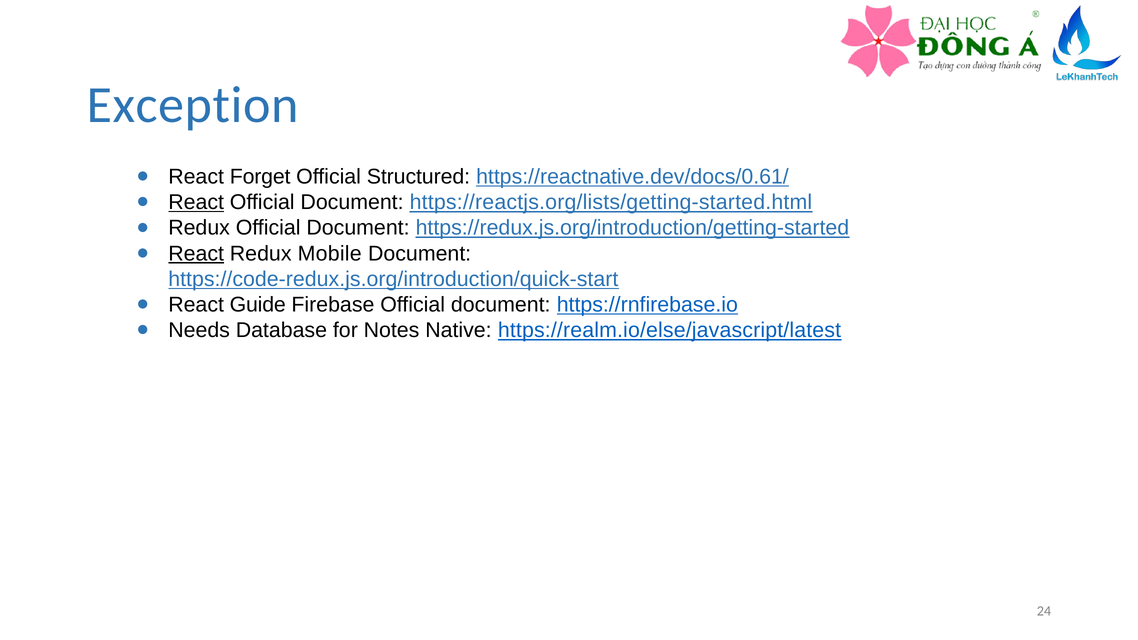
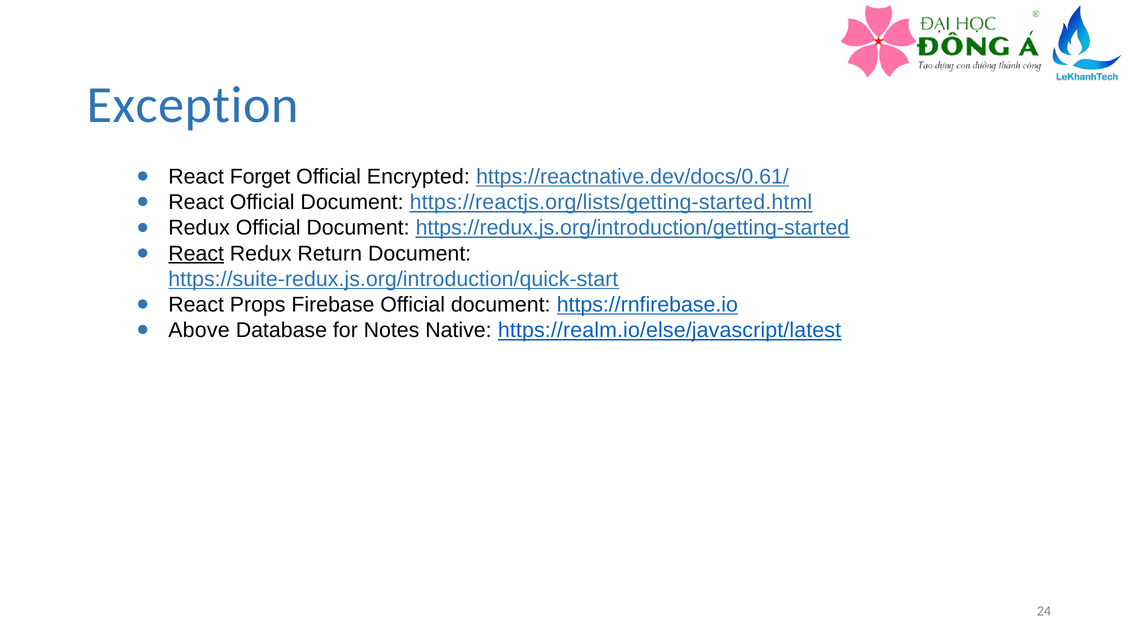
Structured: Structured -> Encrypted (418, 177)
React underline: present -> none (196, 202)
Mobile: Mobile -> Return (330, 254)
https://code-redux.js.org/introduction/quick-start: https://code-redux.js.org/introduction/quick-start -> https://suite-redux.js.org/introduction/quick-start (393, 279)
Guide: Guide -> Props (258, 305)
Needs: Needs -> Above (199, 330)
